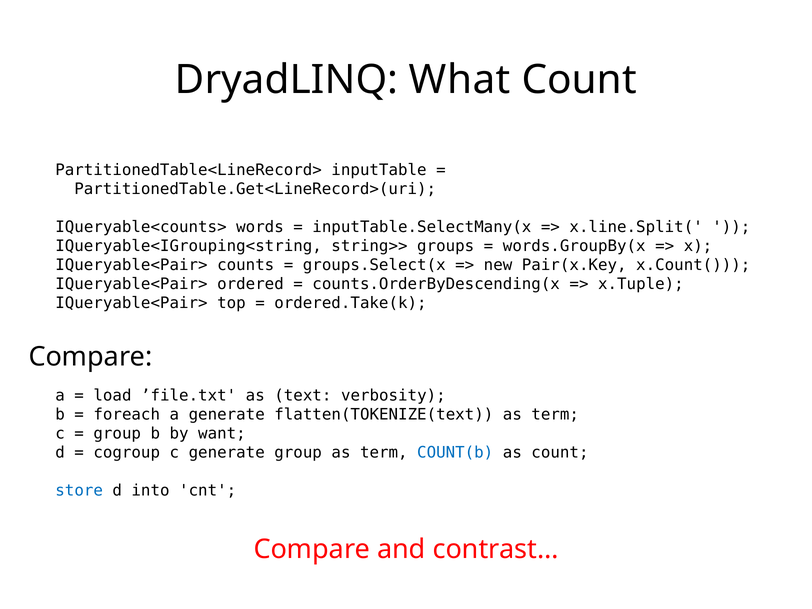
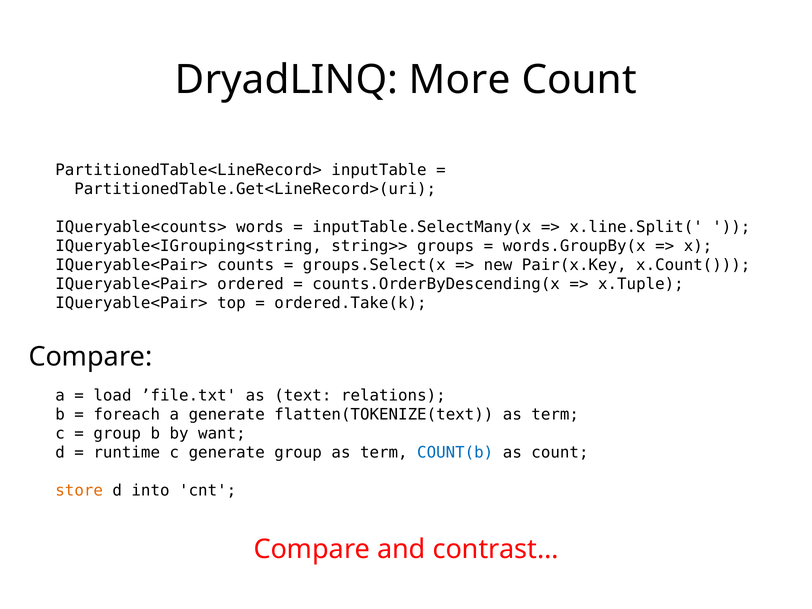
What: What -> More (460, 80)
verbosity: verbosity -> relations (393, 396)
cogroup: cogroup -> runtime (127, 452)
store colour: blue -> orange (79, 490)
